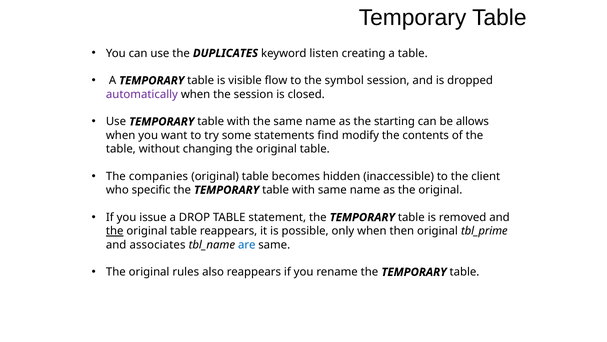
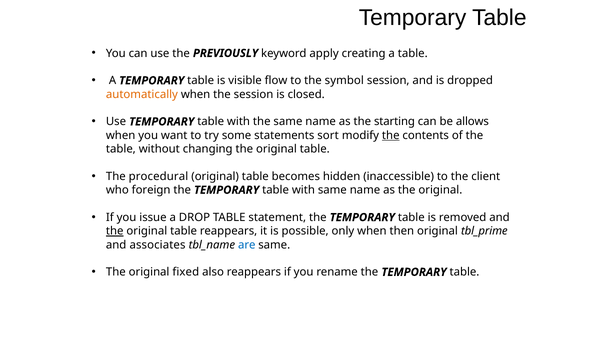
DUPLICATES: DUPLICATES -> PREVIOUSLY (226, 53)
listen: listen -> apply (324, 53)
automatically colour: purple -> orange (142, 94)
find: find -> sort (328, 135)
the underline: none -> present (391, 135)
companies: companies -> procedural (158, 176)
specific: specific -> foreign (151, 190)
rules: rules -> fixed (186, 272)
